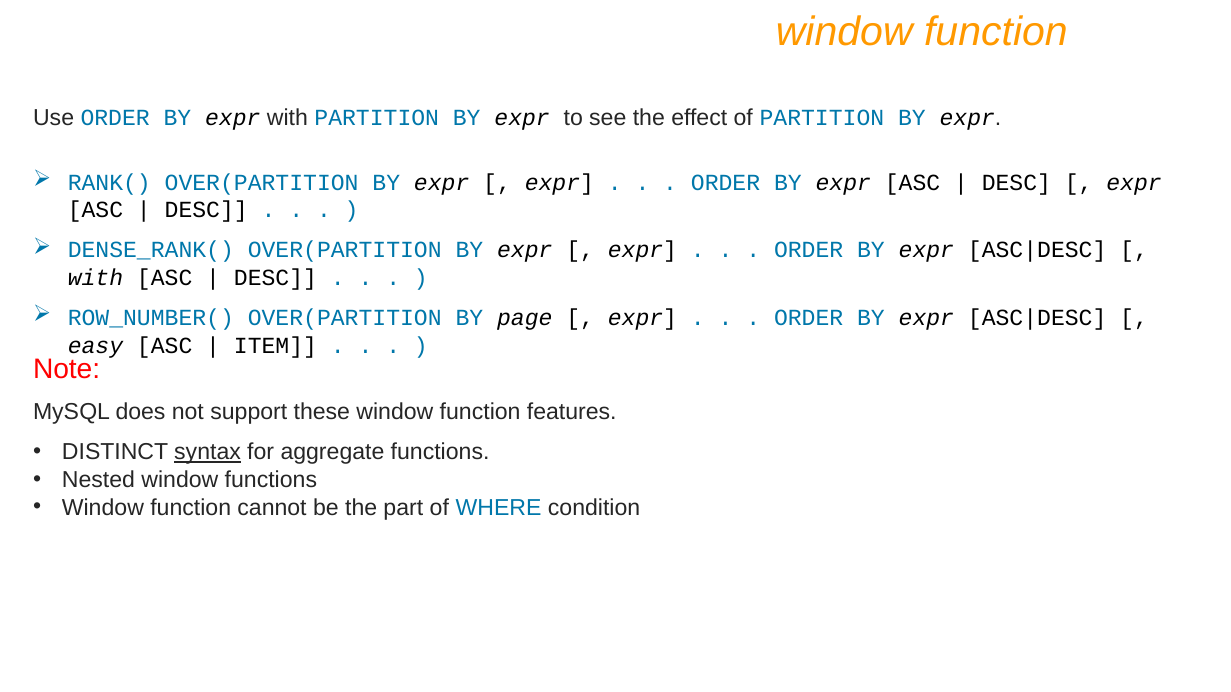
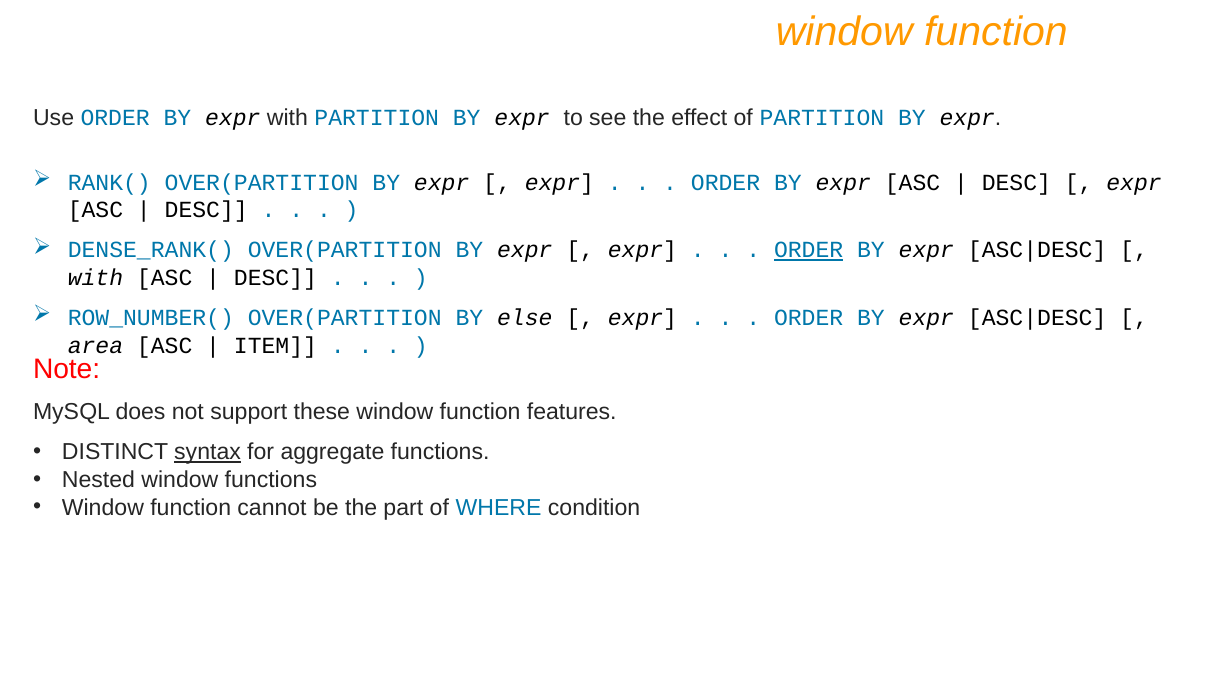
ORDER underline: none -> present (809, 250)
page: page -> else (525, 318)
easy: easy -> area (95, 346)
